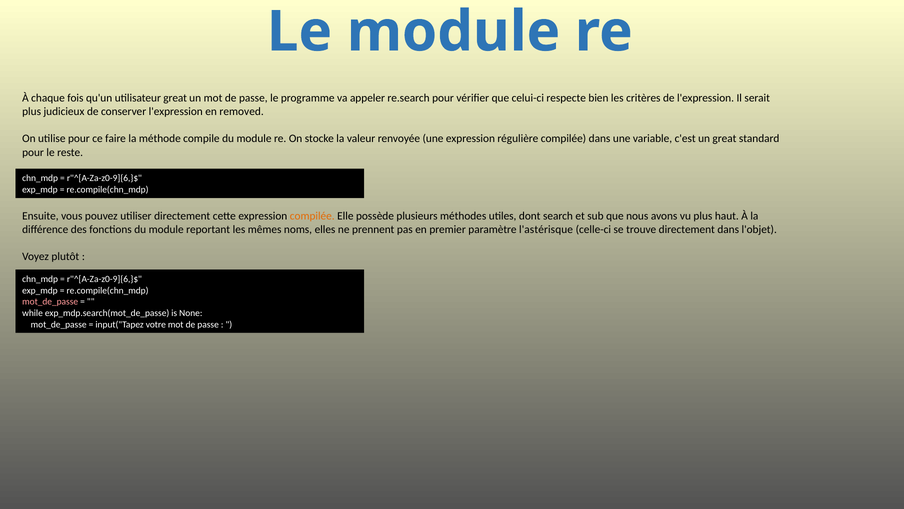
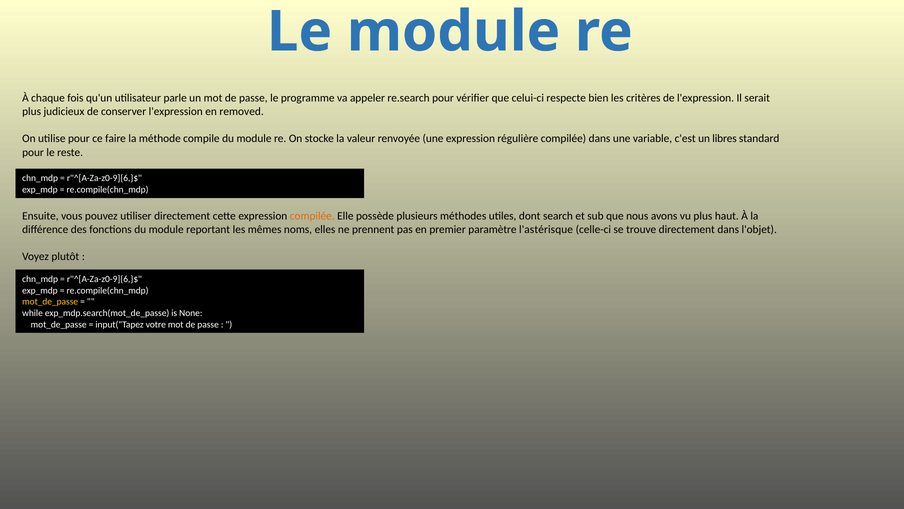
utilisateur great: great -> parle (175, 98)
un great: great -> libres (725, 139)
mot_de_passe colour: pink -> yellow (50, 302)
